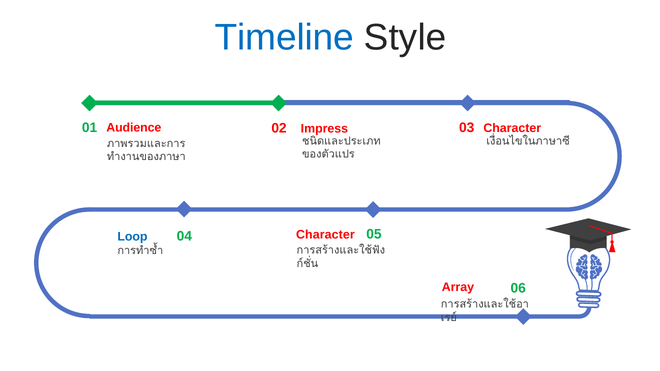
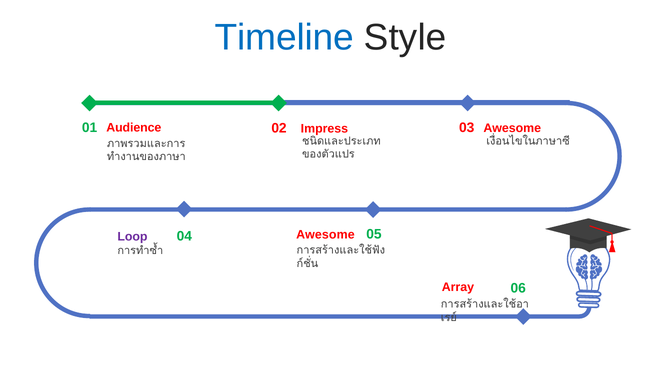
03 Character: Character -> Awesome (512, 128)
Character: Character -> Awesome (325, 235)
Loop colour: blue -> purple (132, 237)
